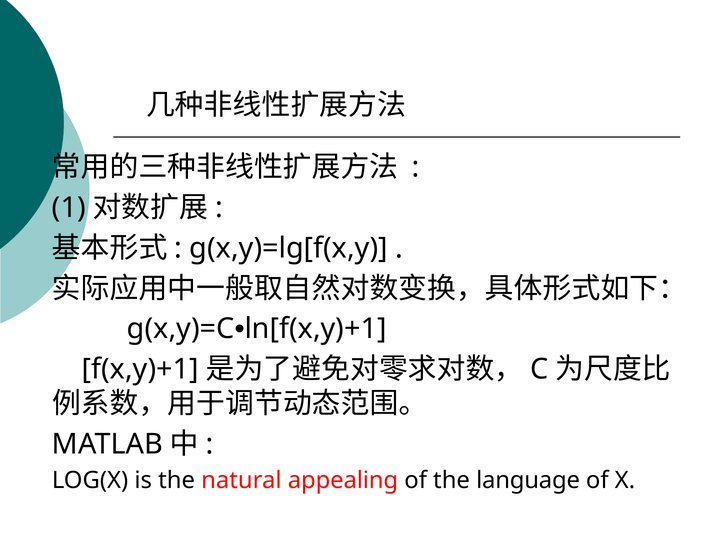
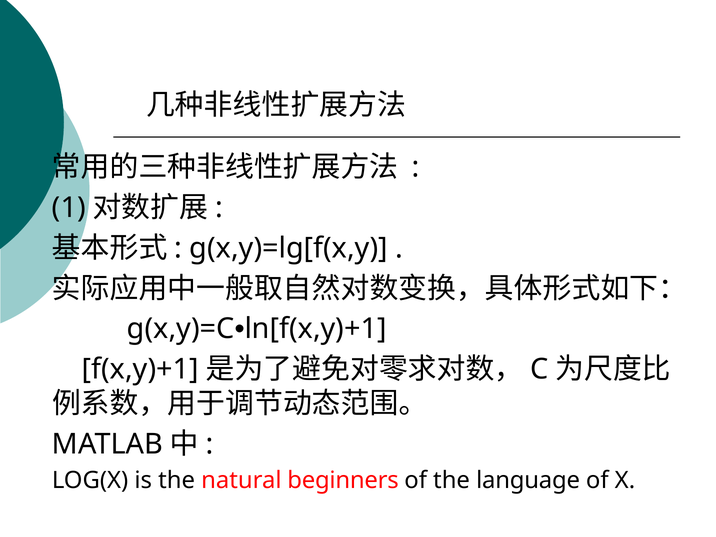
appealing: appealing -> beginners (343, 480)
